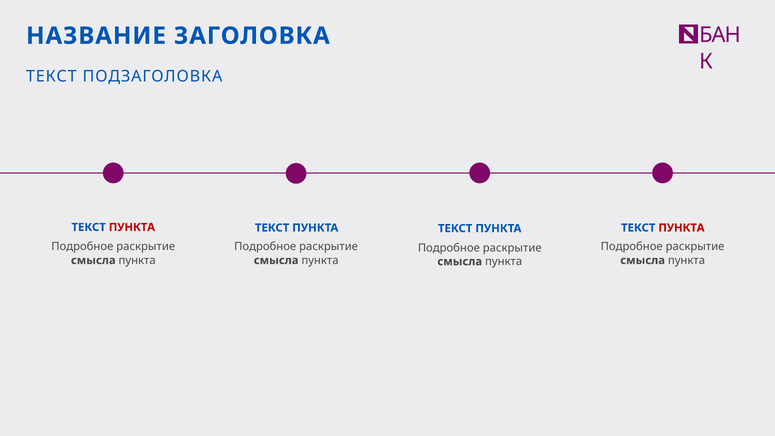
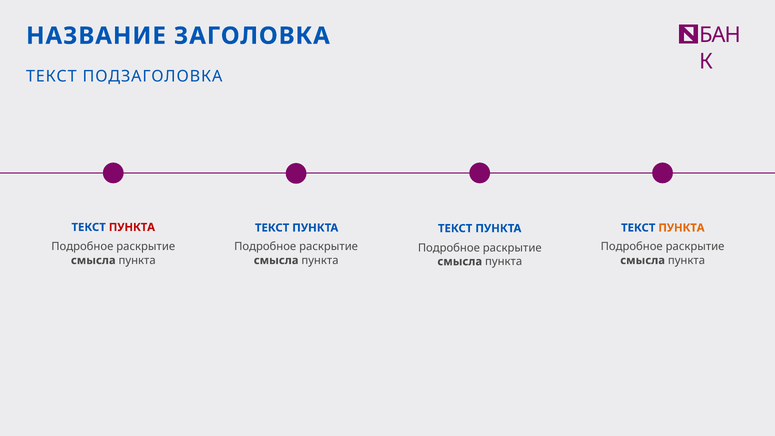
ПУНКТА colour: red -> orange (681, 228)
